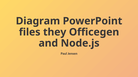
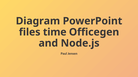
they: they -> time (55, 32)
